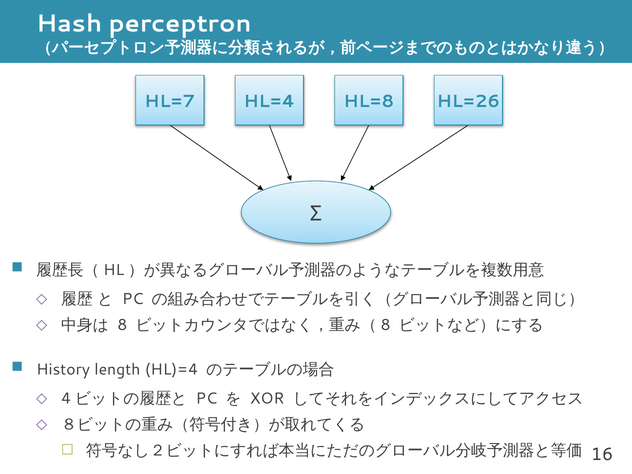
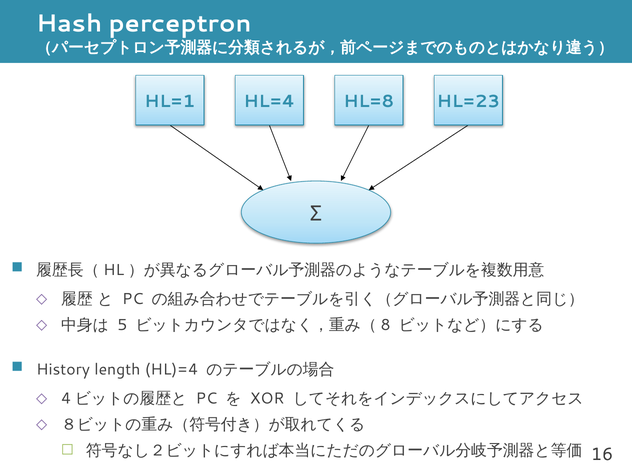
HL=7: HL=7 -> HL=1 (170, 101)
HL=26: HL=26 -> HL=23 (468, 101)
8: 8 -> 5 (122, 325)
